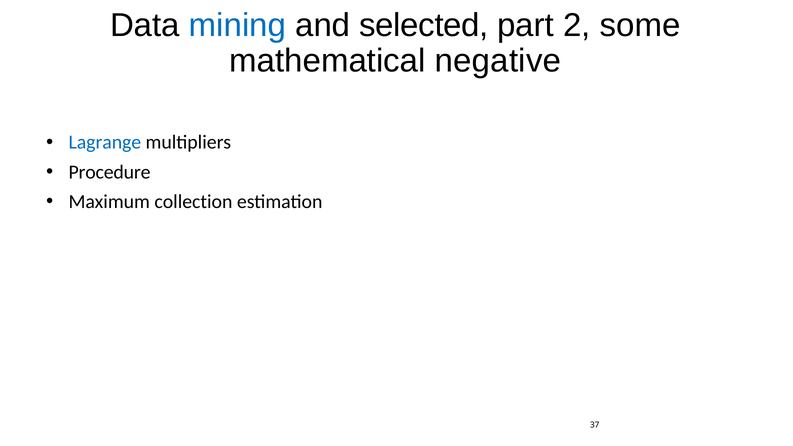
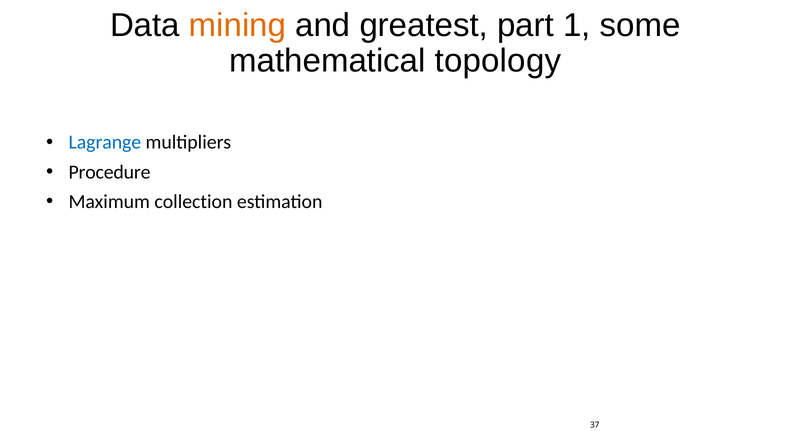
mining colour: blue -> orange (238, 25)
selected: selected -> greatest (424, 25)
2: 2 -> 1 (577, 25)
negative: negative -> topology (498, 61)
